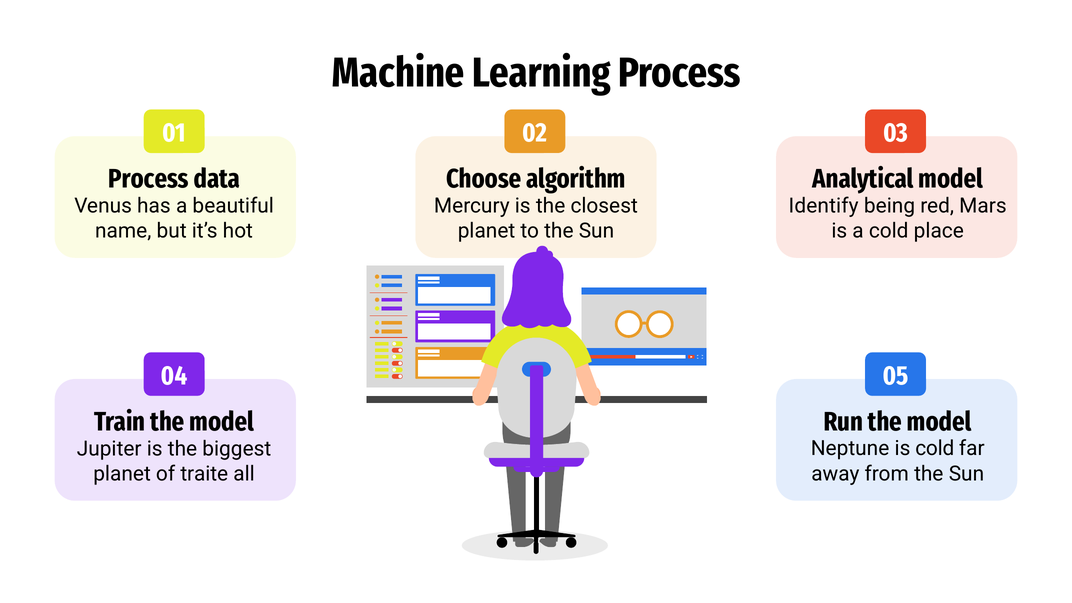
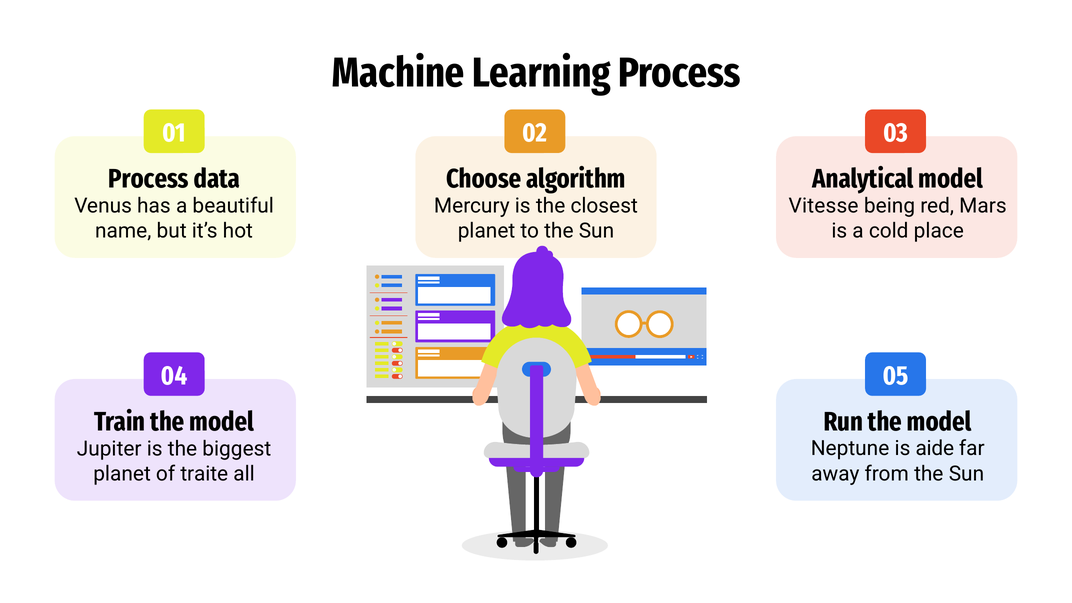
Identify: Identify -> Vitesse (824, 206)
is cold: cold -> aide (935, 449)
